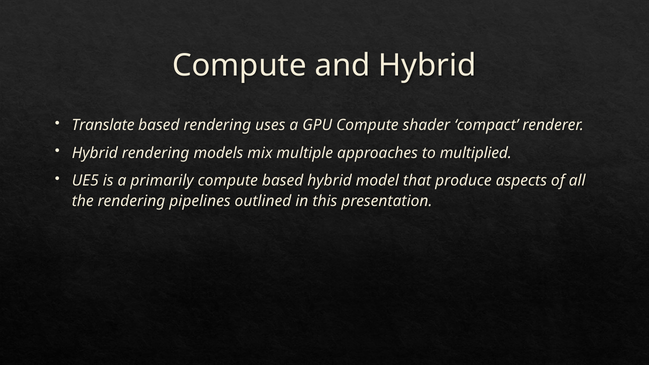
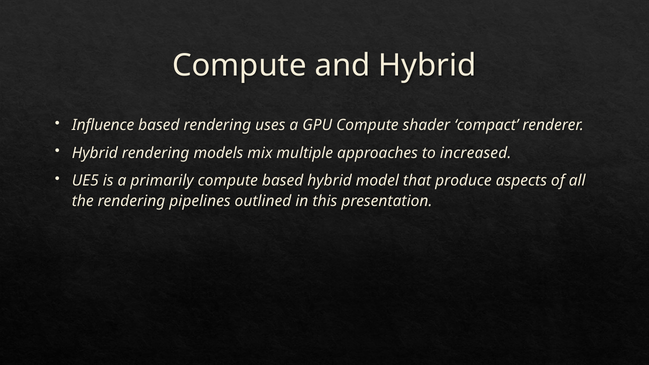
Translate: Translate -> Influence (103, 125)
multiplied: multiplied -> increased (476, 153)
